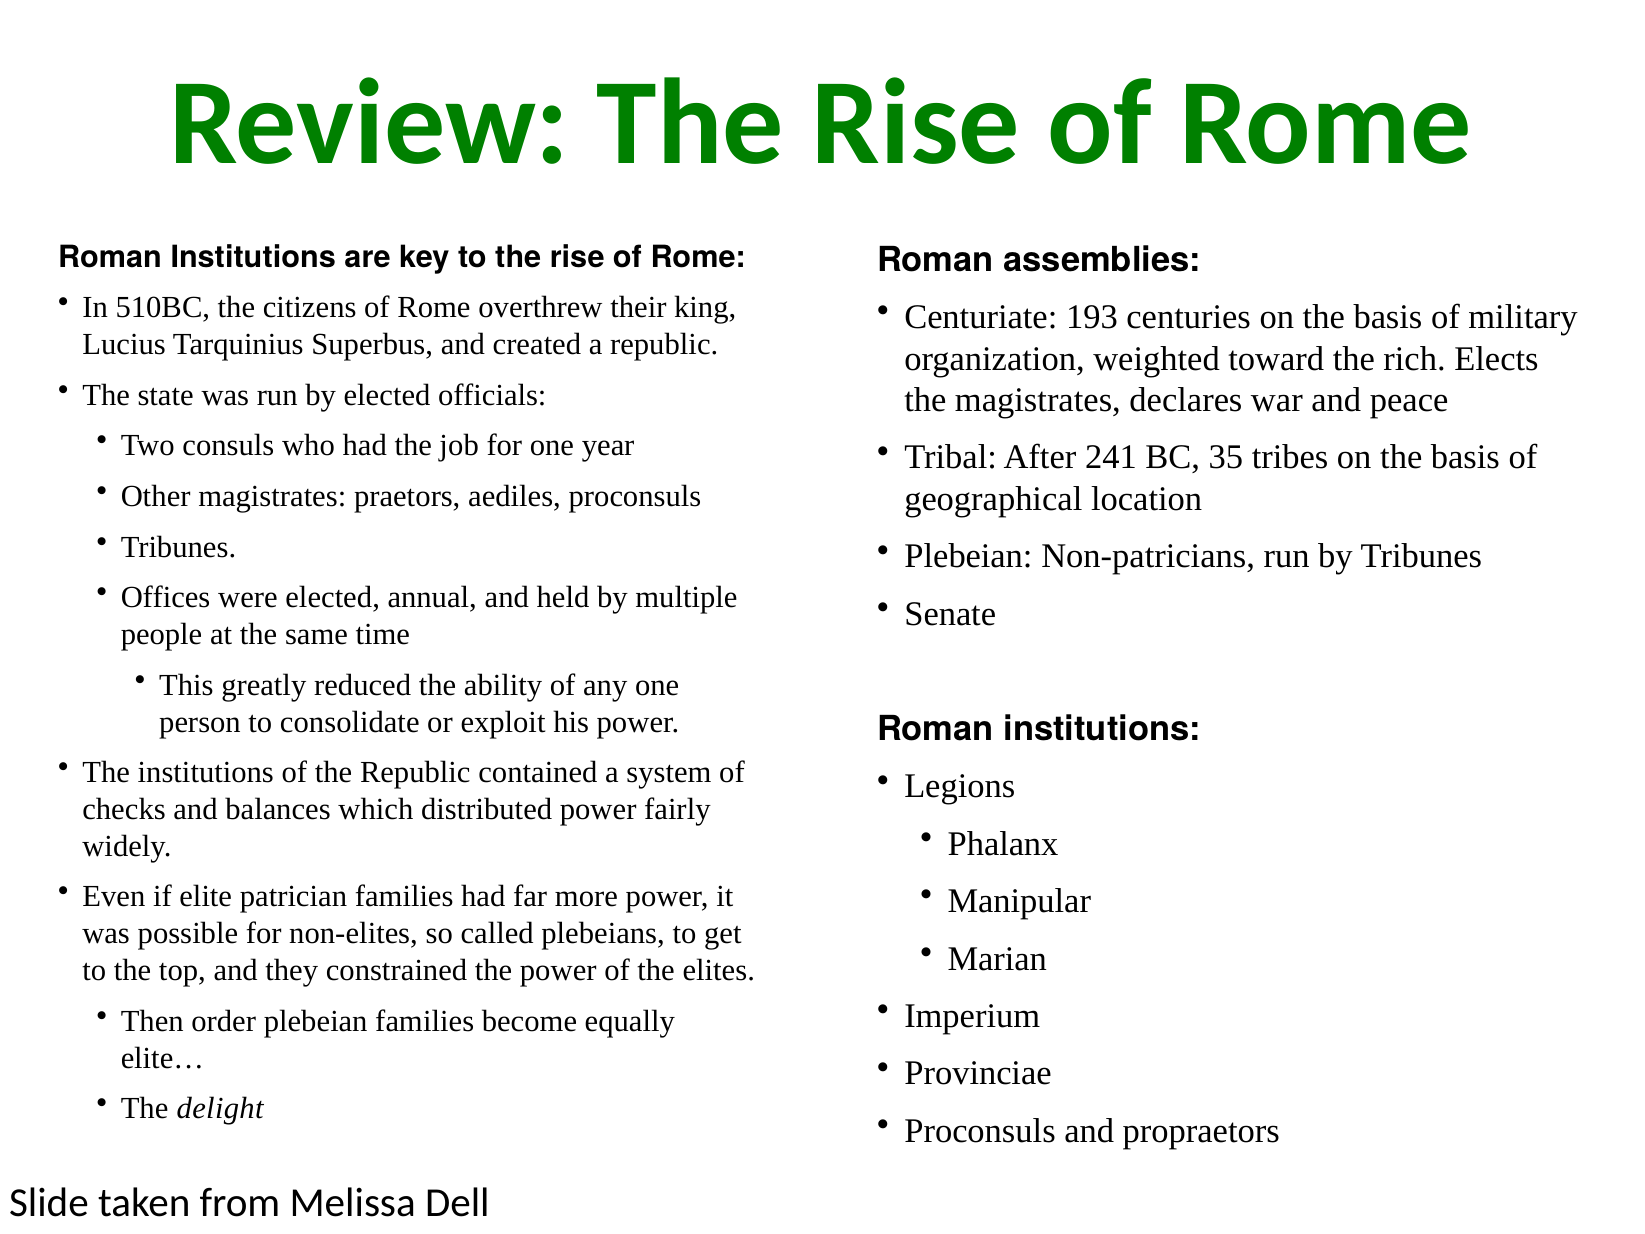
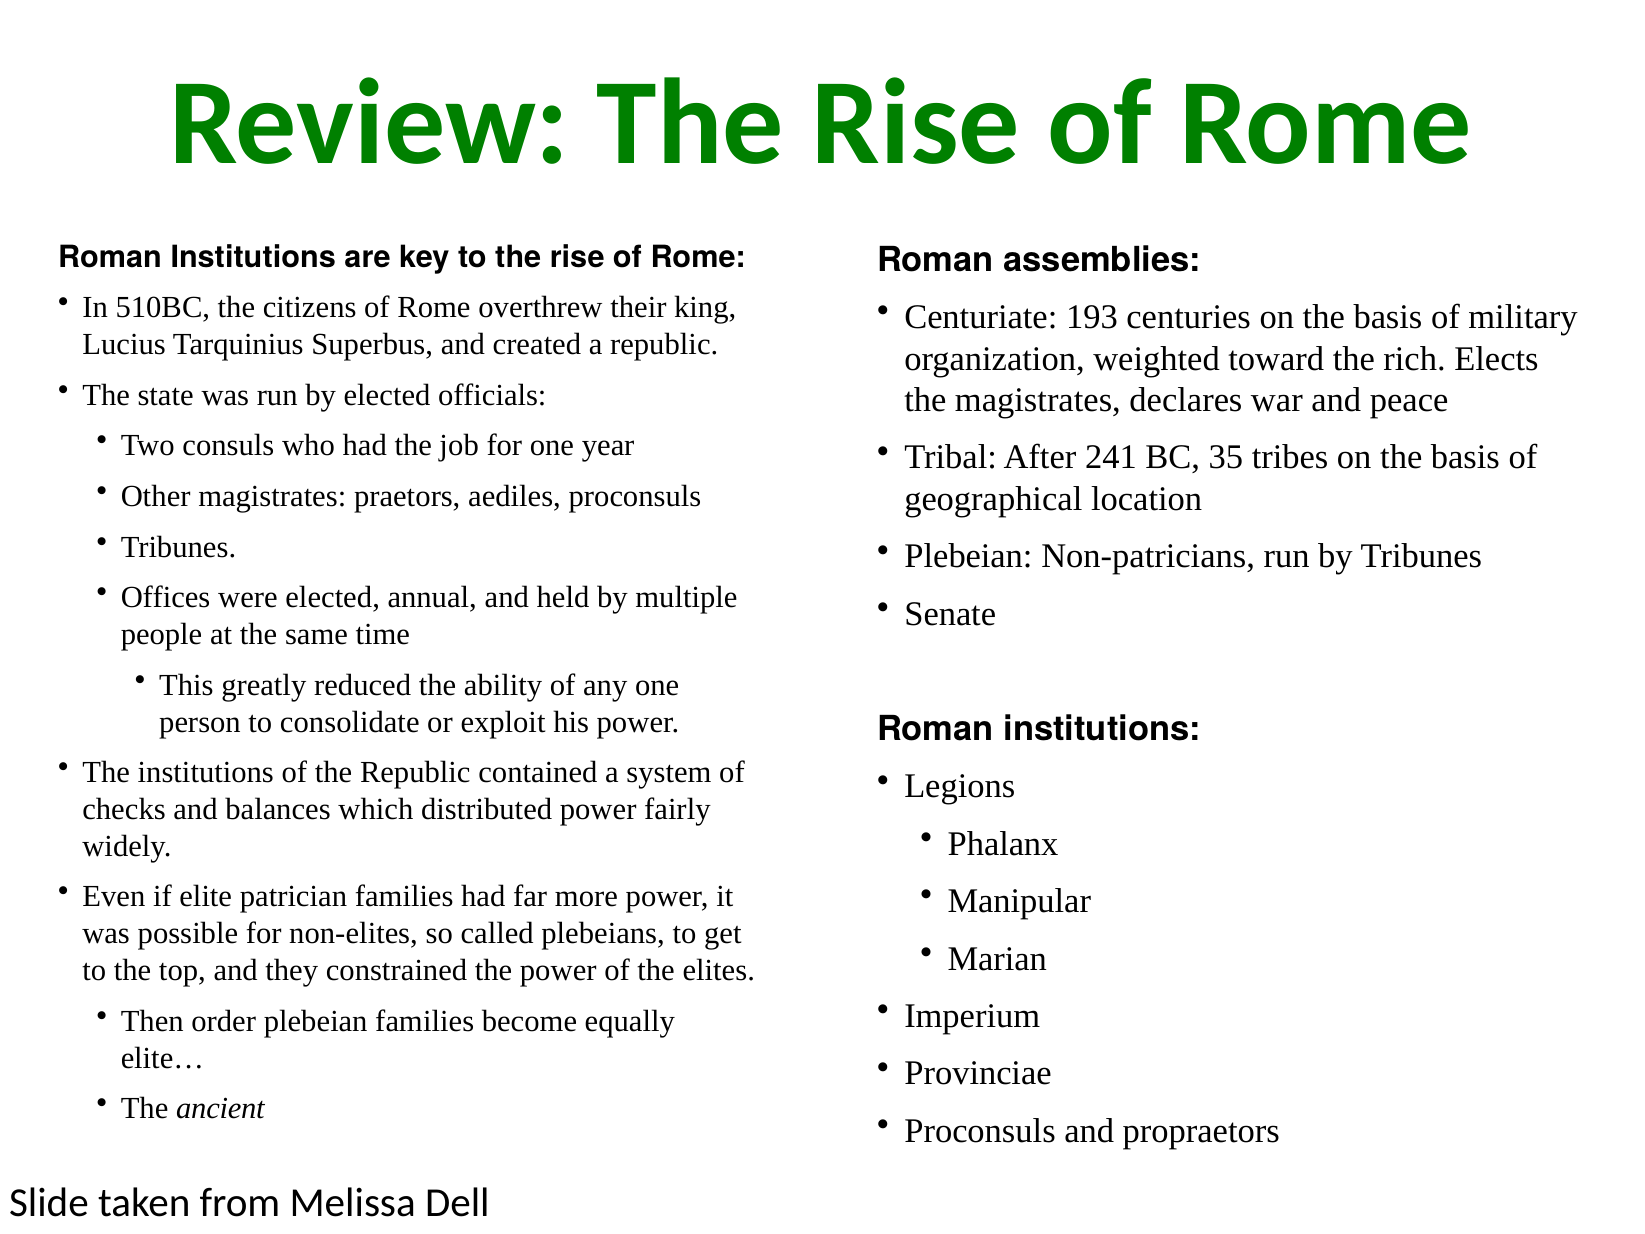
delight: delight -> ancient (220, 1108)
